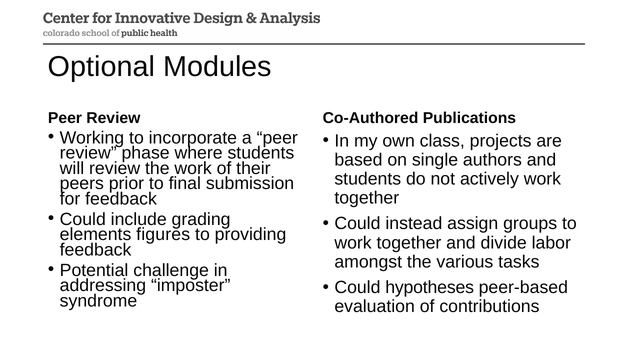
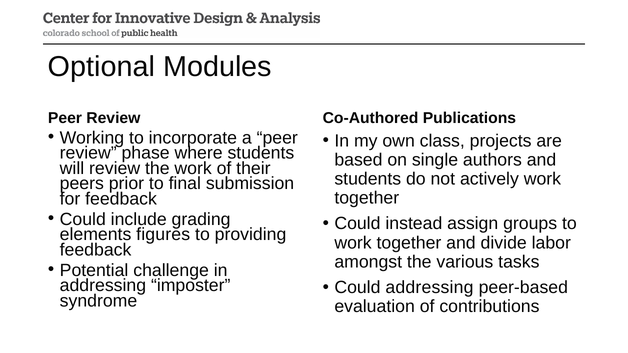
Could hypotheses: hypotheses -> addressing (429, 288)
